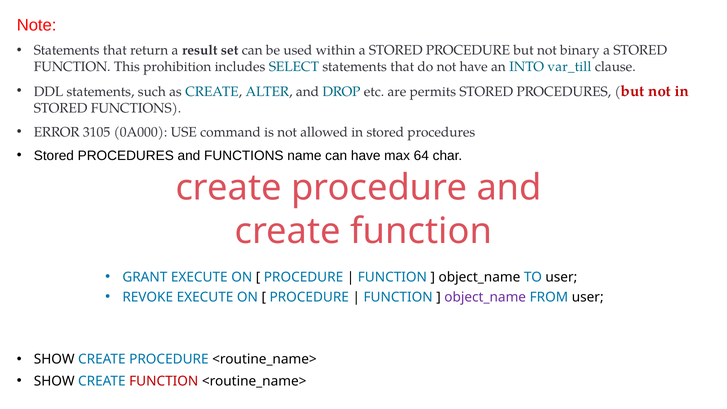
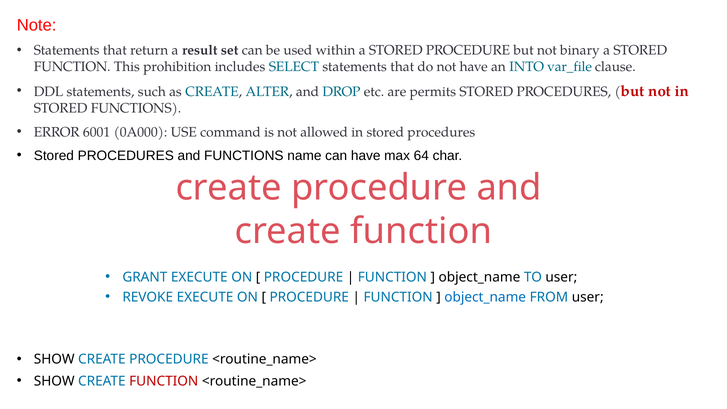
var_till: var_till -> var_file (570, 67)
3105: 3105 -> 6001 (97, 132)
object_name colour: purple -> blue (485, 297)
